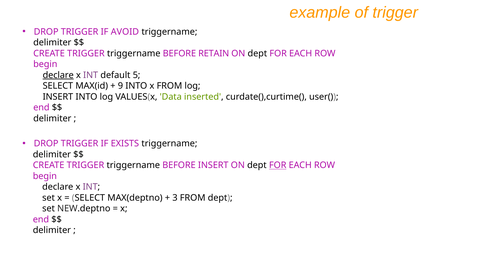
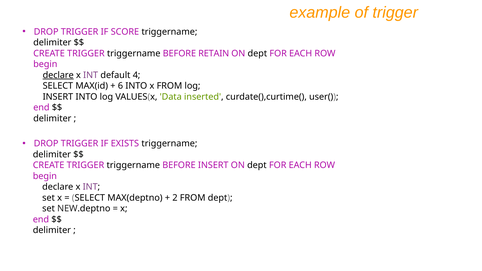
AVOID: AVOID -> SCORE (125, 32)
5: 5 -> 4 (137, 75)
9: 9 -> 6 (120, 86)
FOR underline: present -> none (278, 165)
3: 3 -> 2 (175, 198)
